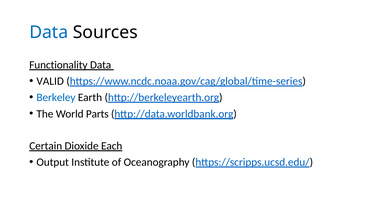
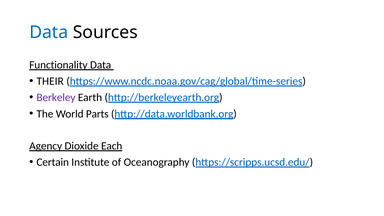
VALID: VALID -> THEIR (50, 81)
Berkeley colour: blue -> purple (56, 97)
Certain: Certain -> Agency (46, 146)
Output: Output -> Certain (53, 162)
